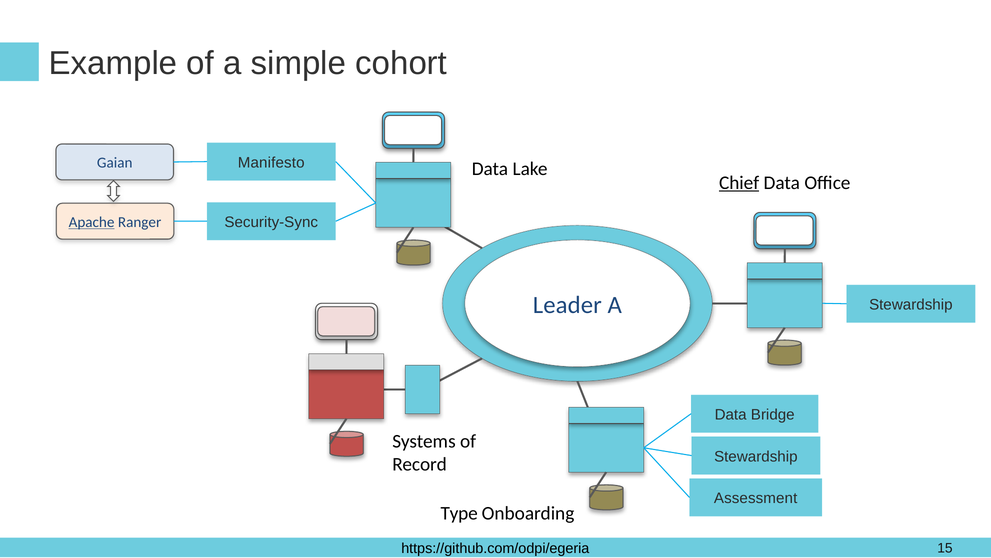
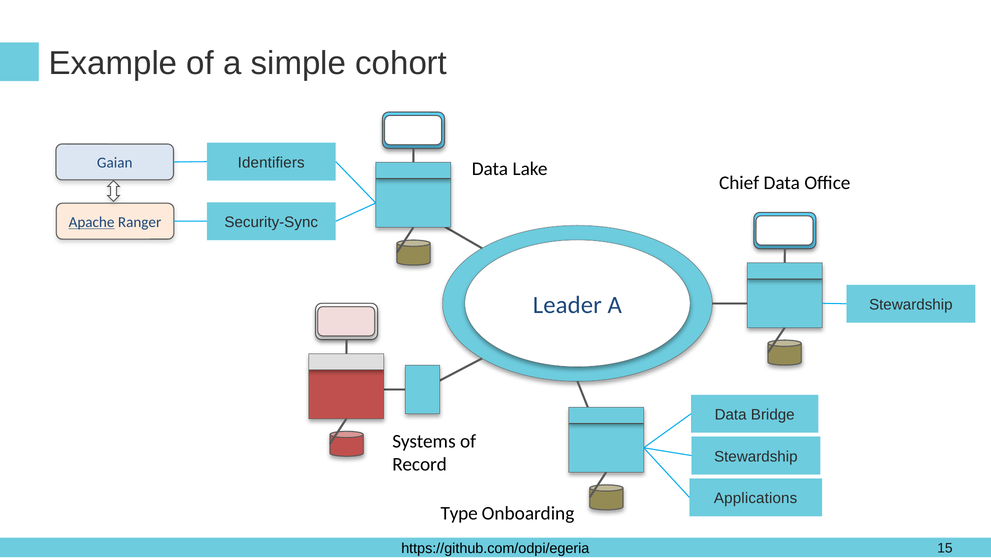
Manifesto: Manifesto -> Identifiers (271, 162)
Chief underline: present -> none (739, 183)
Assessment: Assessment -> Applications (756, 498)
